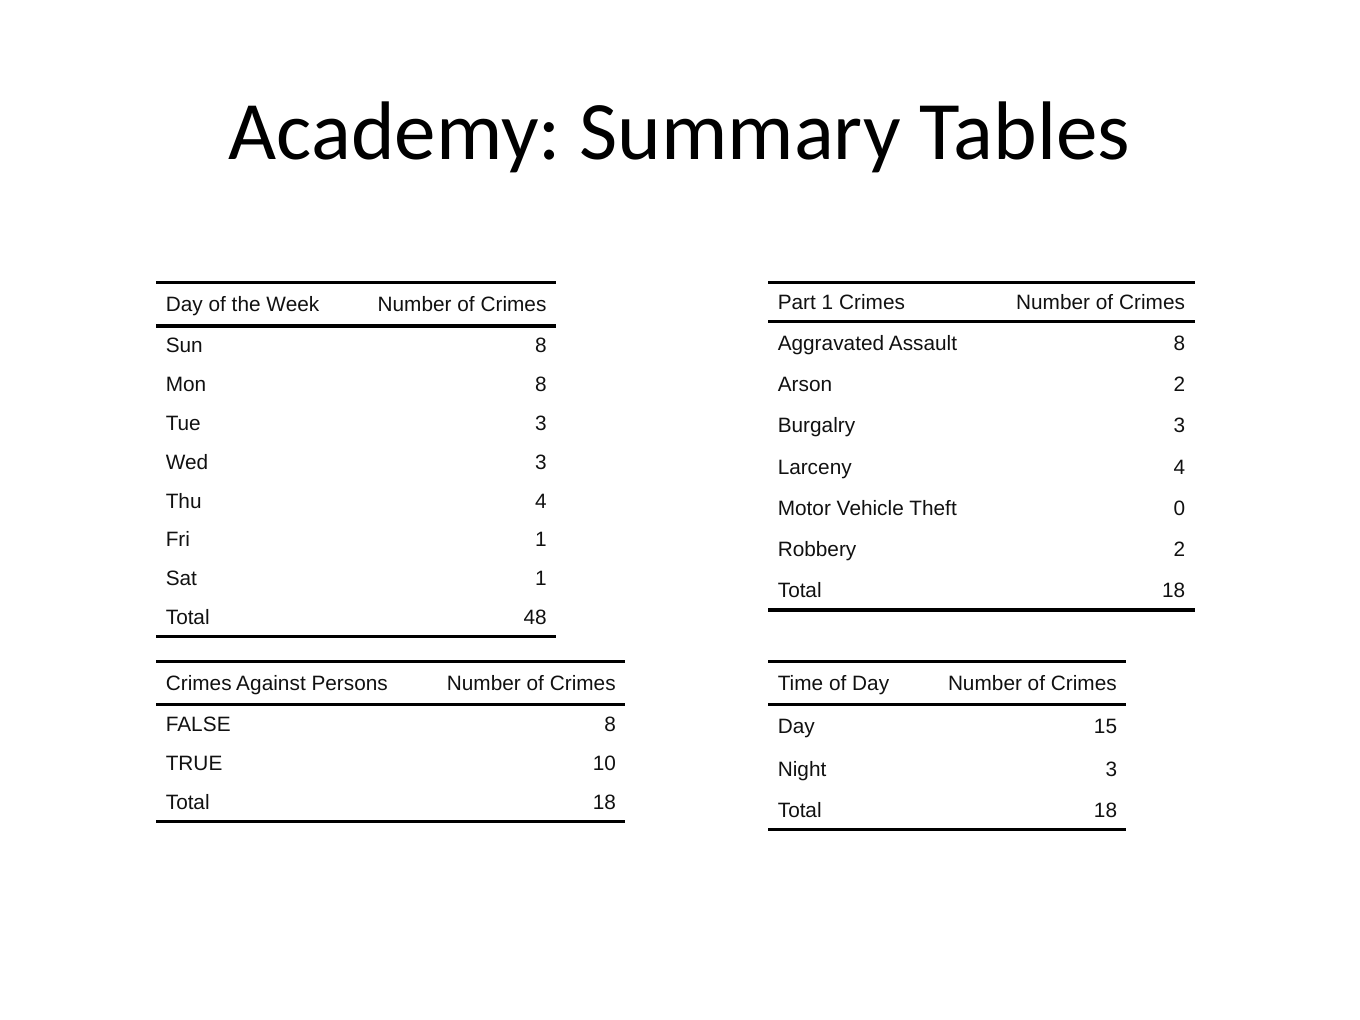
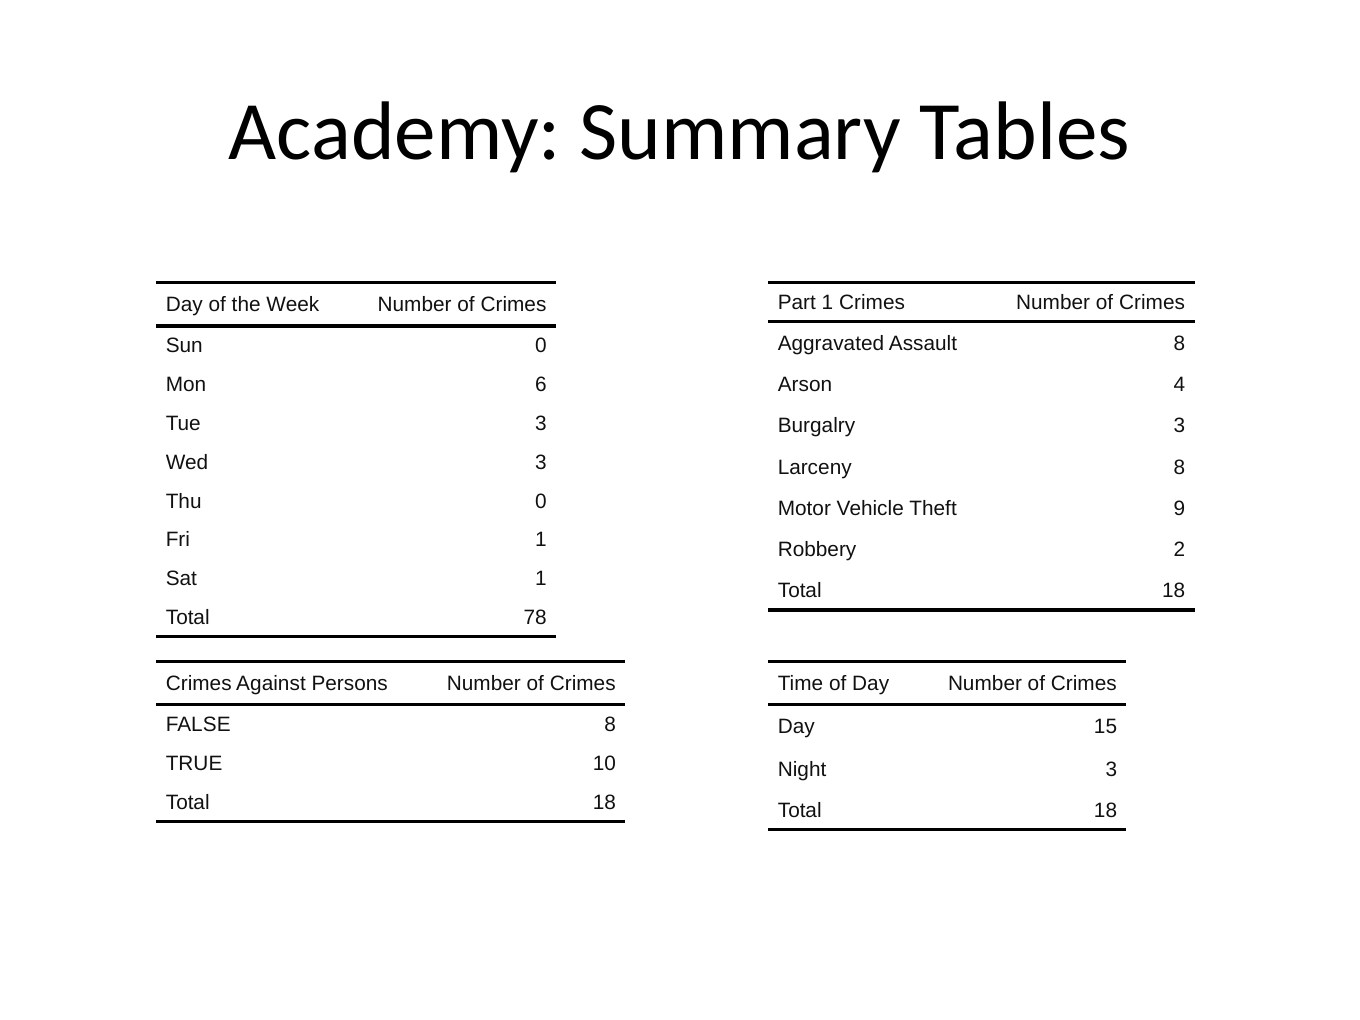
Sun 8: 8 -> 0 (541, 346)
Arson 2: 2 -> 4 (1179, 384)
Mon 8: 8 -> 6 (541, 385)
Larceny 4: 4 -> 8 (1179, 468)
Thu 4: 4 -> 0 (541, 501)
0: 0 -> 9 (1179, 509)
48: 48 -> 78 (535, 618)
